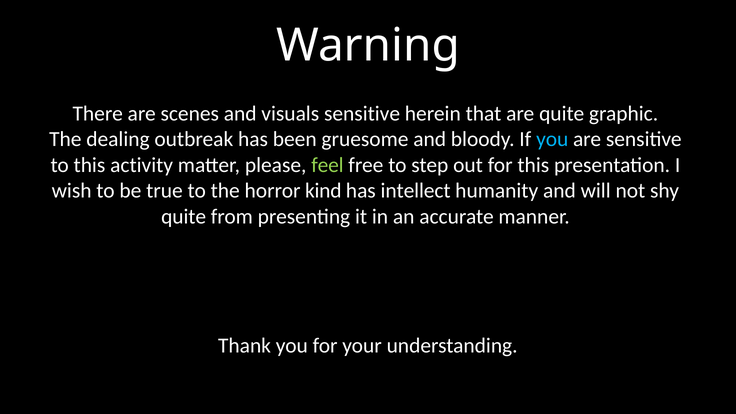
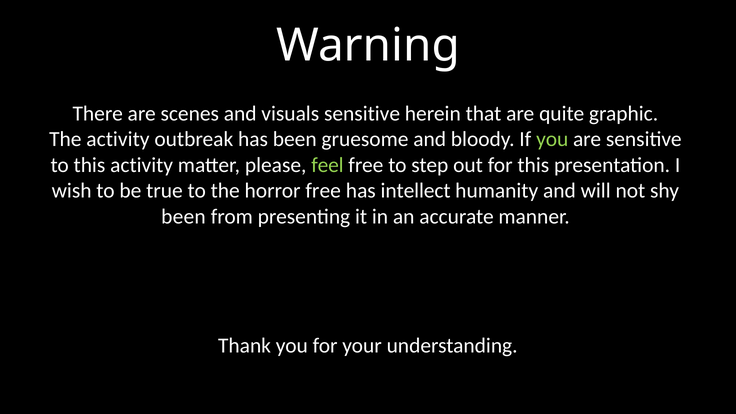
The dealing: dealing -> activity (118, 139)
you colour: light blue -> light green (552, 139)
horror kind: kind -> free (323, 191)
quite: quite -> been (183, 217)
